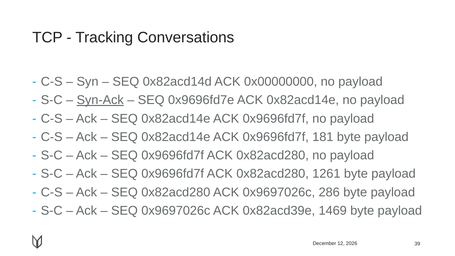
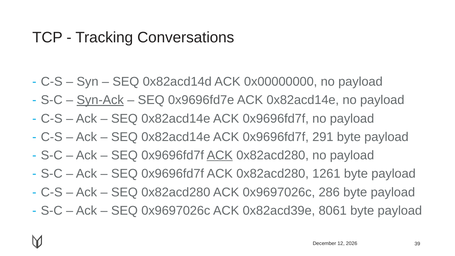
181: 181 -> 291 (323, 137)
ACK underline: none -> present (220, 155)
1469: 1469 -> 8061 (333, 211)
